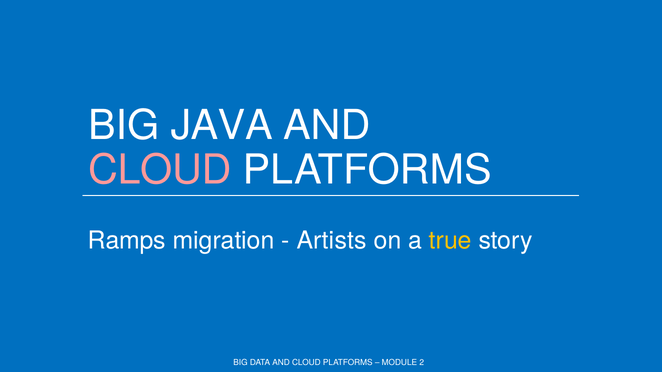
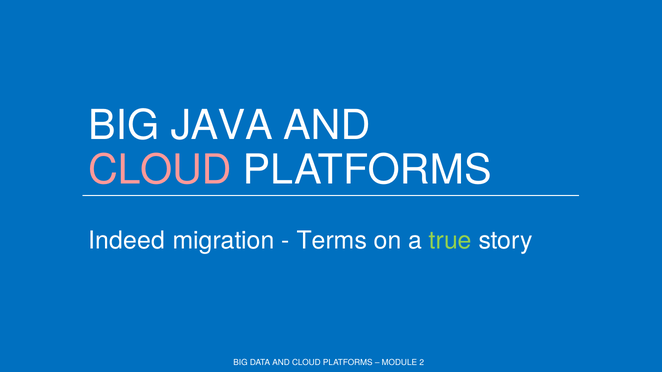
Ramps: Ramps -> Indeed (127, 241)
Artists: Artists -> Terms (332, 241)
true colour: yellow -> light green (450, 241)
